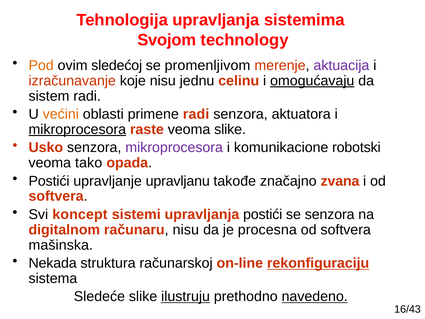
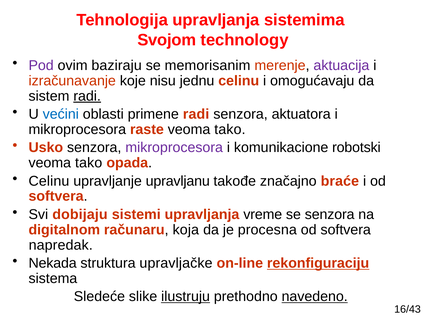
Pod colour: orange -> purple (41, 65)
sledećoj: sledećoj -> baziraju (117, 65)
promenljivom: promenljivom -> memorisanim (208, 65)
omogućavaju underline: present -> none (312, 81)
radi underline: none -> present (87, 96)
većini colour: orange -> blue (61, 114)
mikroprocesora underline: present -> none (77, 129)
raste veoma slike: slike -> tako (230, 129)
Postići: Postići -> Celinu (49, 181)
zvana: zvana -> braće (340, 181)
koncept: koncept -> dobijaju (80, 214)
upravljanja postići: postići -> vreme (263, 214)
računaru nisu: nisu -> koja (186, 230)
mašinska: mašinska -> napredak (61, 245)
računarskoj: računarskoj -> upravljačke (176, 263)
